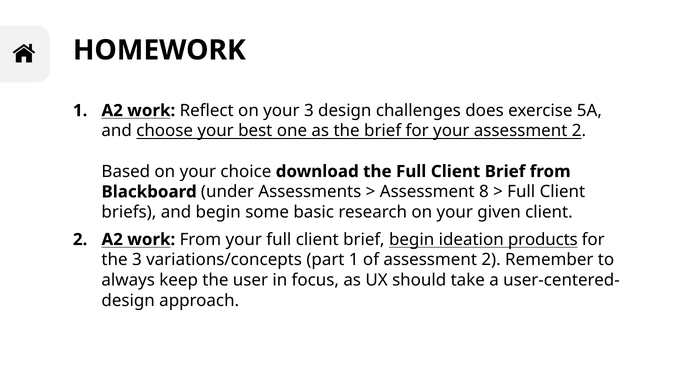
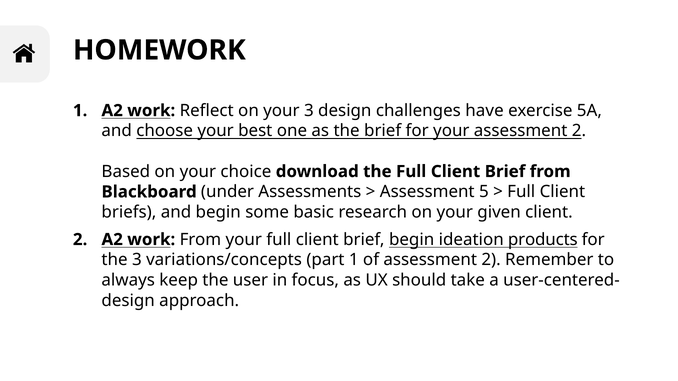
does: does -> have (484, 111)
8: 8 -> 5 (484, 192)
